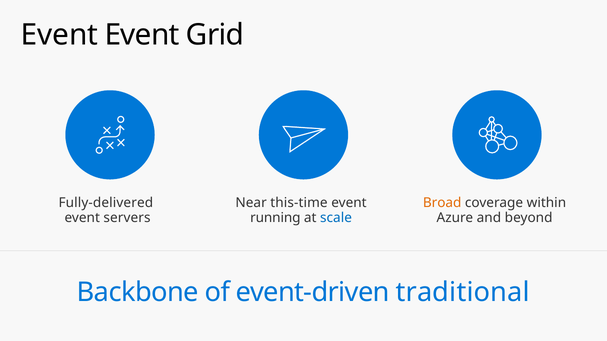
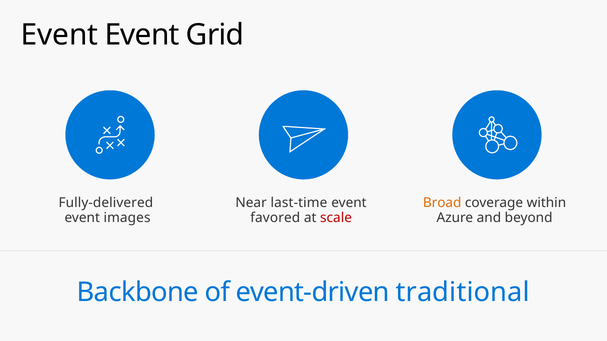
this-time: this-time -> last-time (299, 203)
servers: servers -> images (127, 218)
running: running -> favored (275, 218)
scale colour: blue -> red (336, 218)
